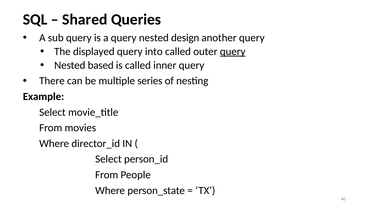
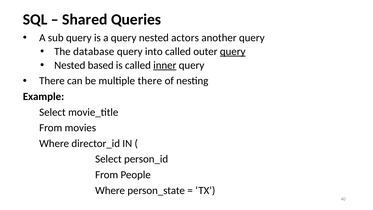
design: design -> actors (185, 38)
displayed: displayed -> database (94, 51)
inner underline: none -> present (165, 65)
multiple series: series -> there (150, 81)
